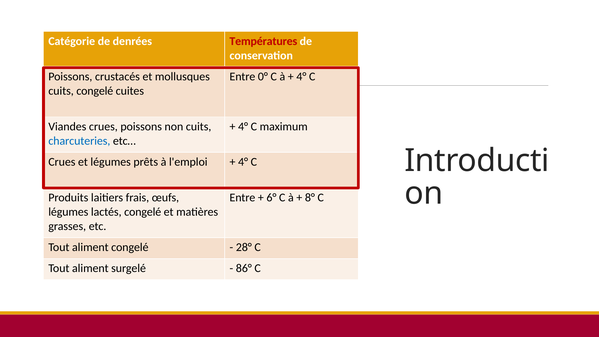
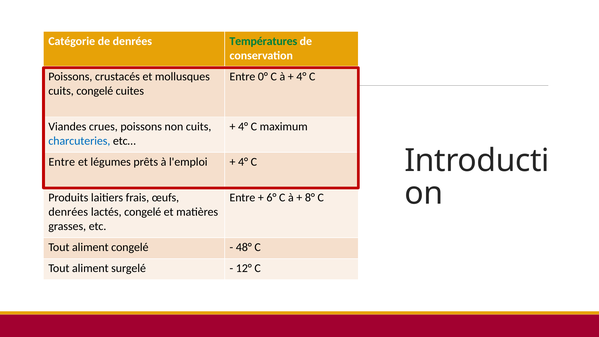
Températures colour: red -> green (263, 41)
Crues: Crues -> Entre (62, 162)
légumes: légumes -> denrées (68, 212)
28°: 28° -> 48° (244, 247)
86°: 86° -> 12° (244, 268)
